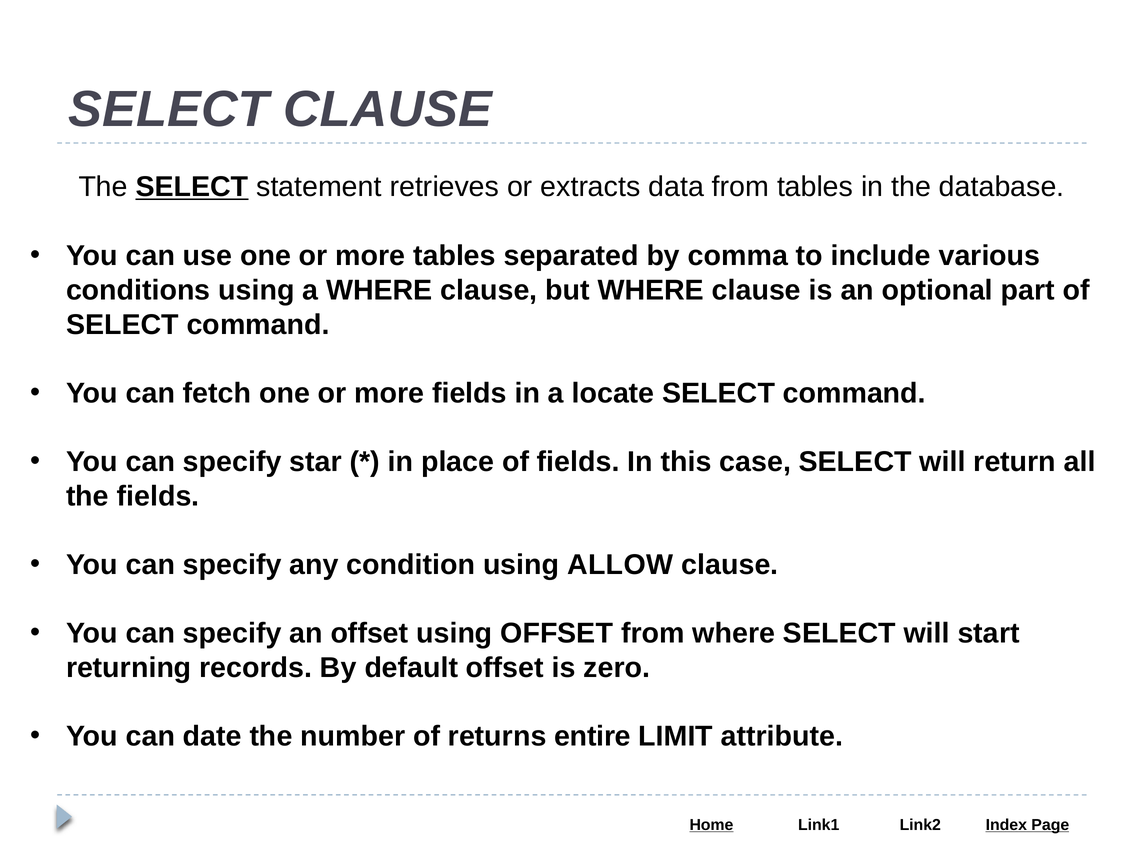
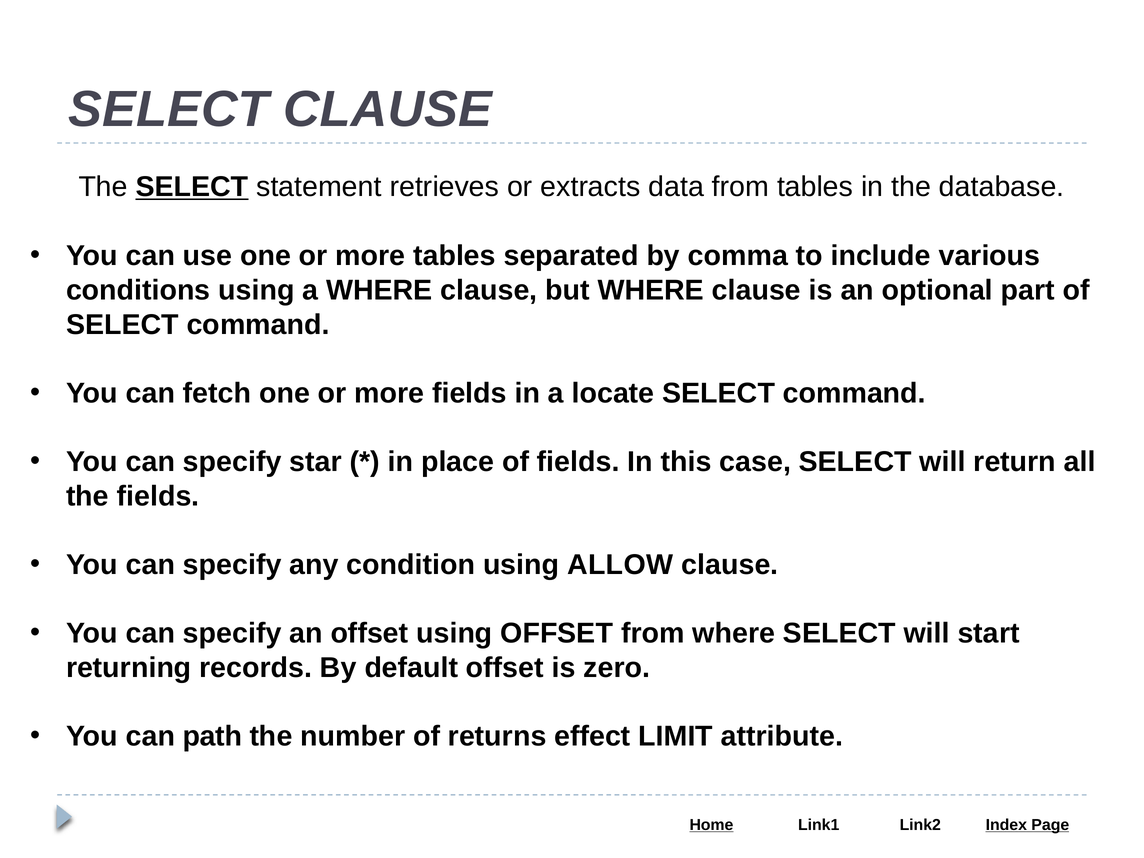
date: date -> path (212, 737)
entire: entire -> effect (592, 737)
